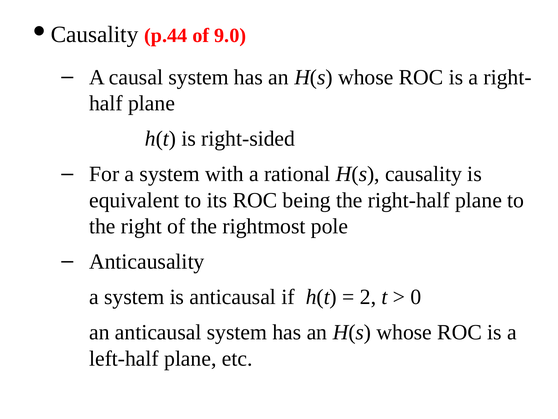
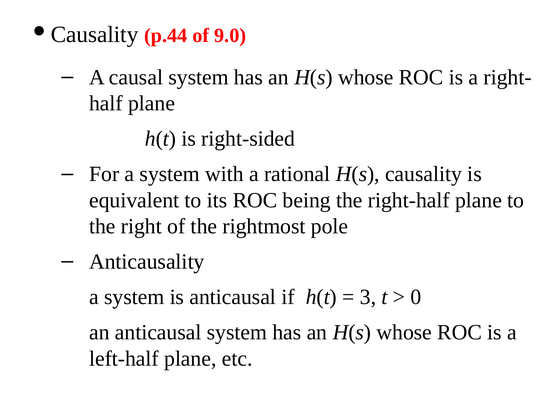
2: 2 -> 3 (368, 297)
